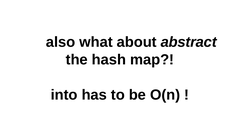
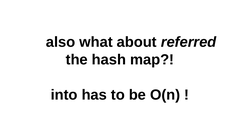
abstract: abstract -> referred (189, 42)
